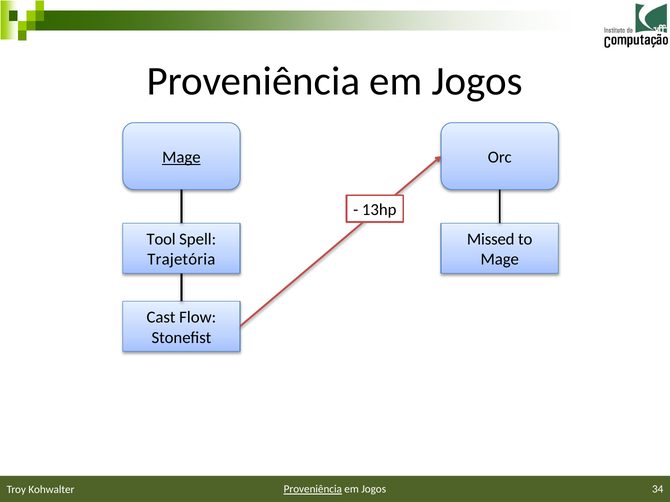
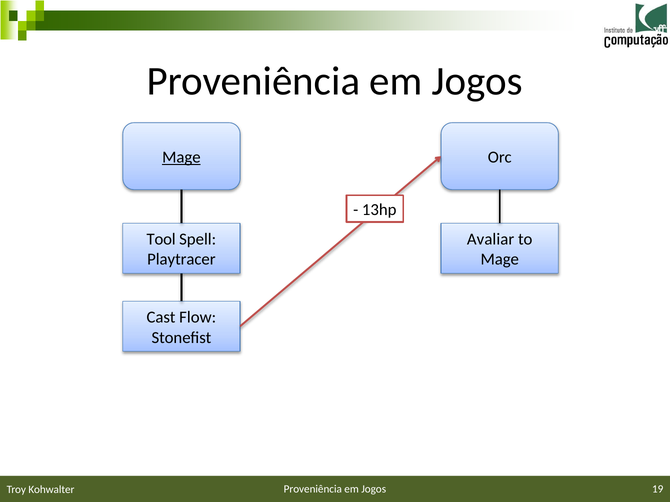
Missed: Missed -> Avaliar (491, 240)
Trajetória: Trajetória -> Playtracer (181, 260)
Proveniência underline: present -> none (313, 490)
34: 34 -> 19 (658, 490)
